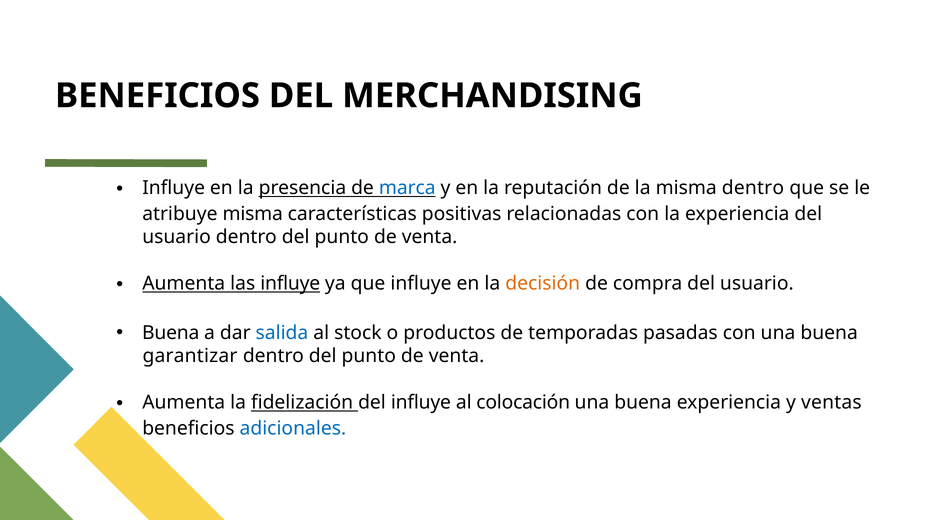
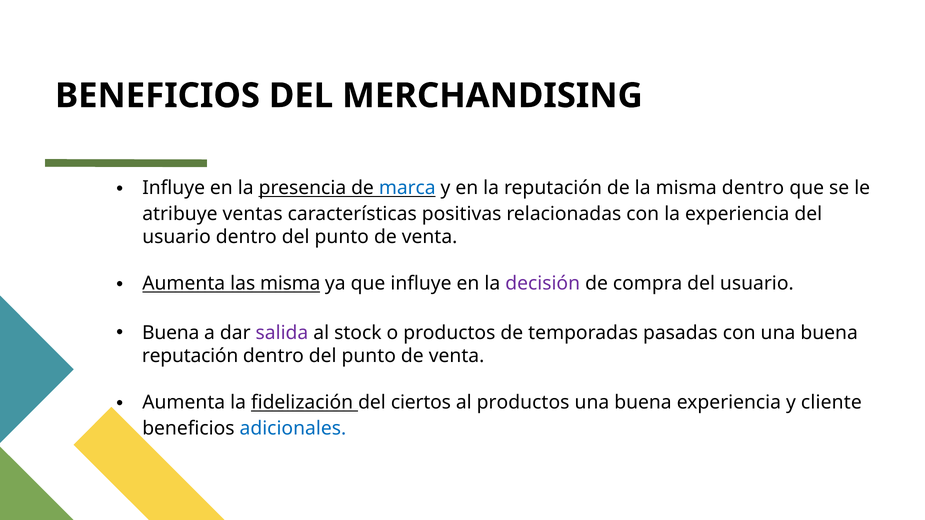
atribuye misma: misma -> ventas (253, 214)
las influye: influye -> misma (290, 284)
decisión colour: orange -> purple (543, 284)
salida colour: blue -> purple (282, 333)
garantizar: garantizar -> reputación (190, 356)
del influye: influye -> ciertos (421, 402)
al colocación: colocación -> productos (523, 402)
ventas: ventas -> cliente (831, 402)
